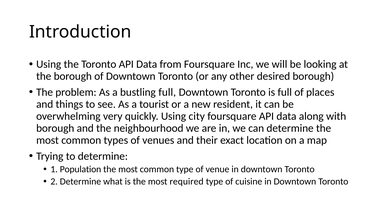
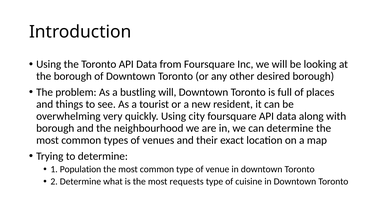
bustling full: full -> will (167, 92)
required: required -> requests (187, 182)
